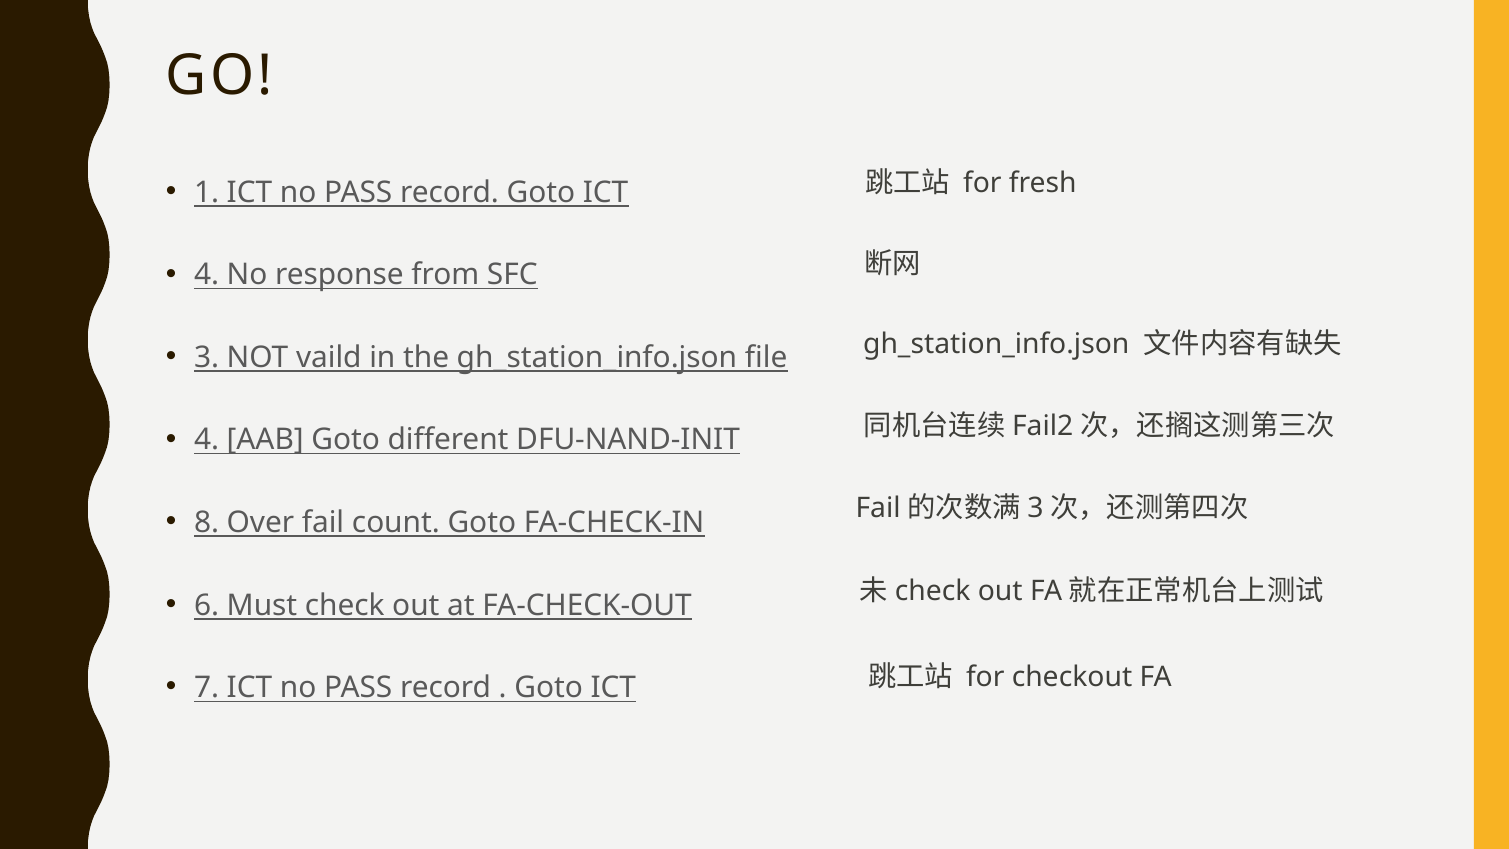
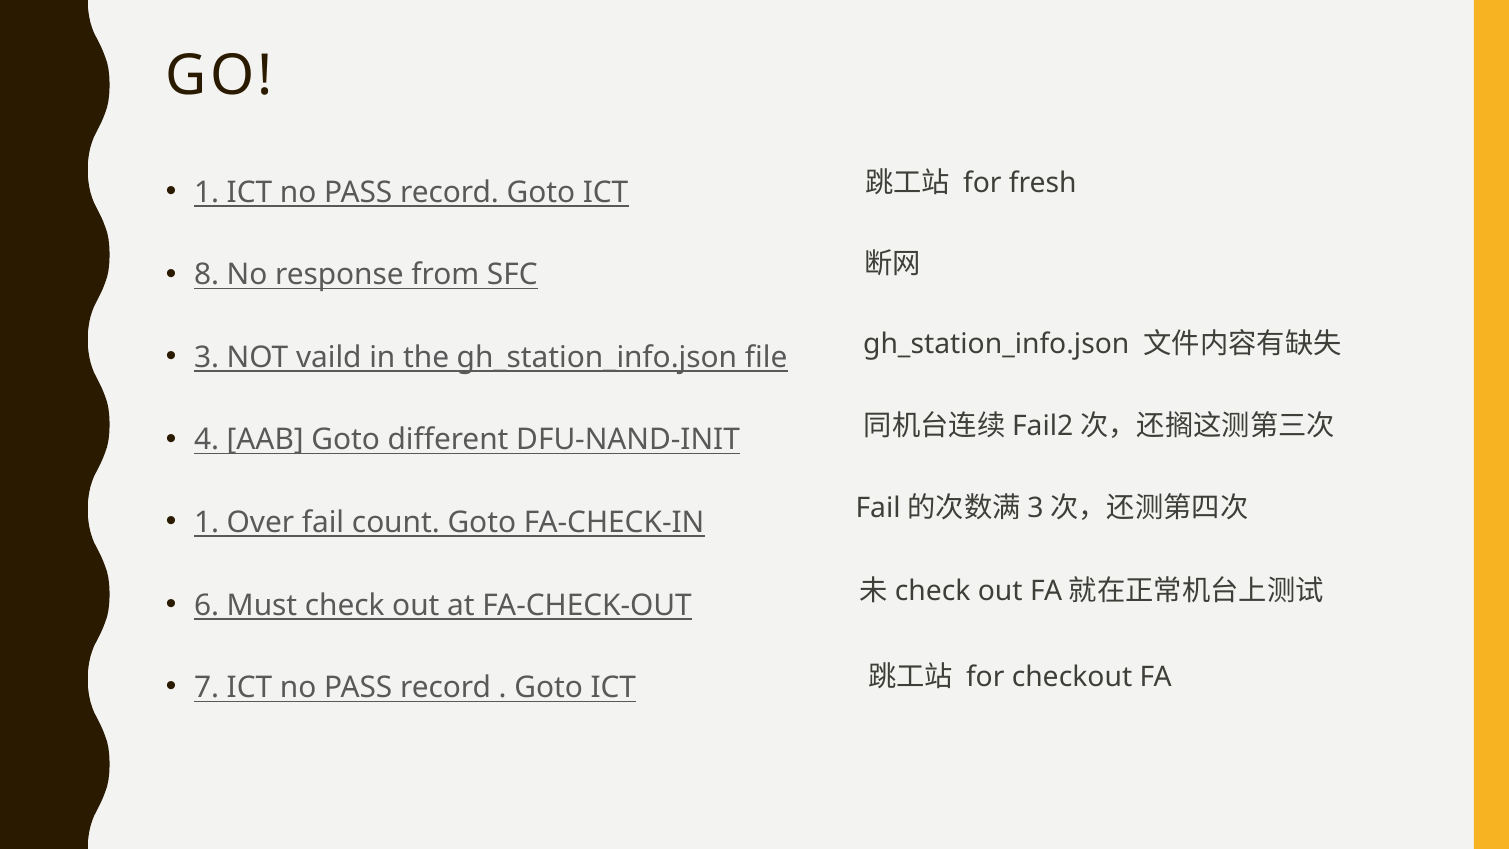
4: 4 -> 8 (207, 275)
8: 8 -> 1 (207, 522)
